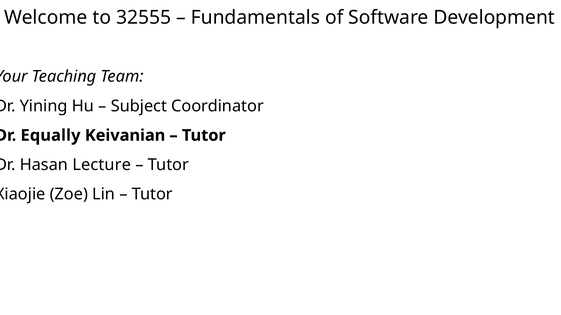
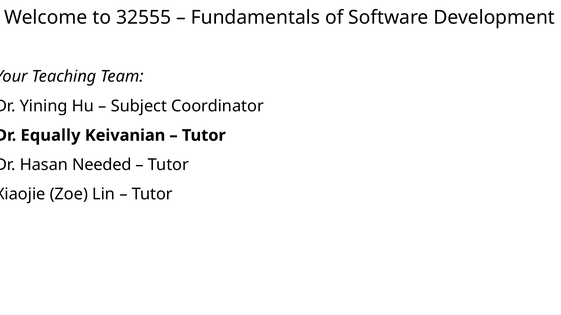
Lecture: Lecture -> Needed (102, 165)
